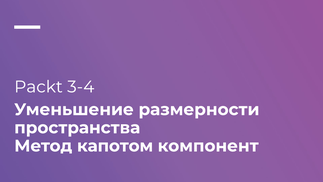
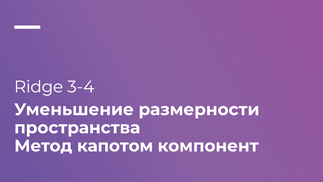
Packt: Packt -> Ridge (39, 87)
